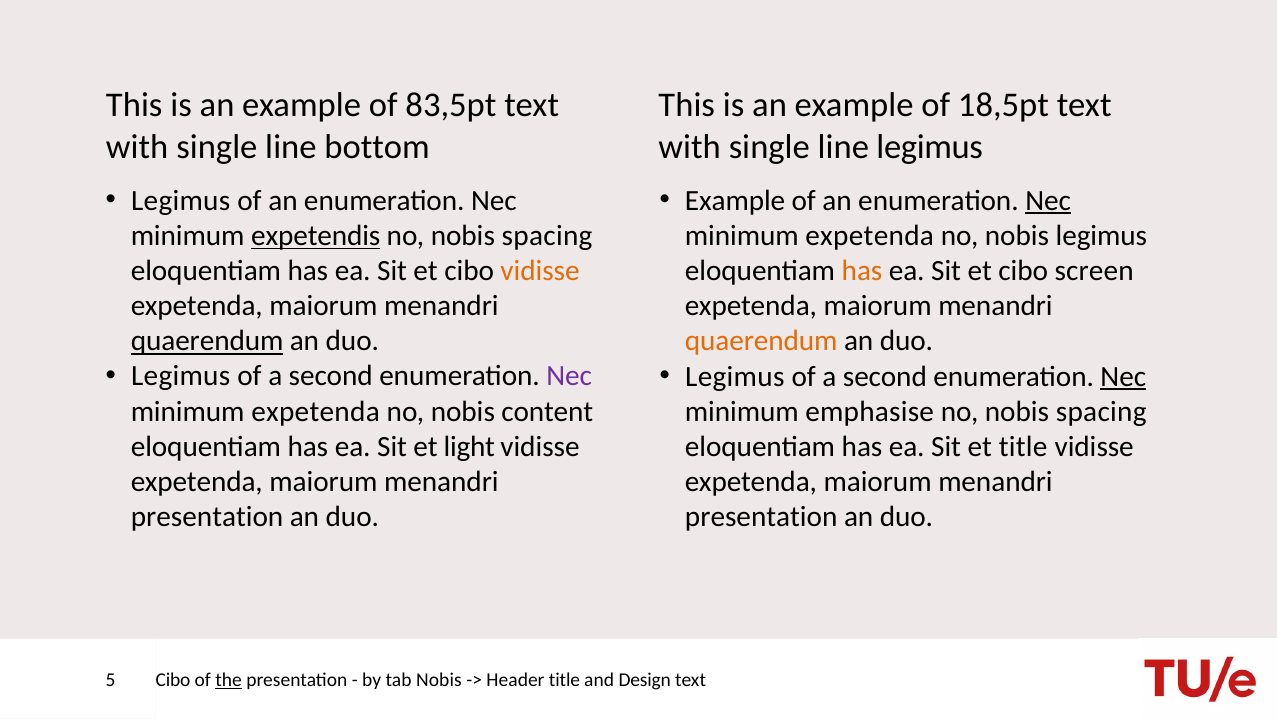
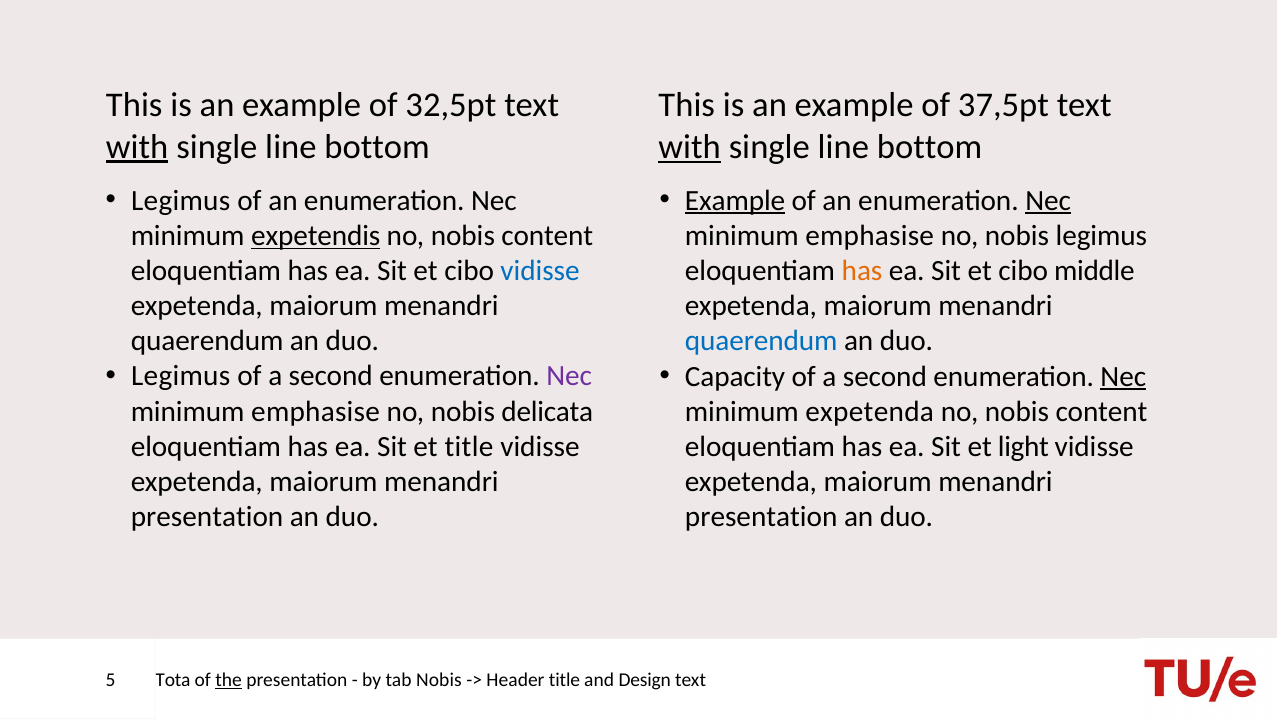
83,5pt: 83,5pt -> 32,5pt (451, 105)
18,5pt: 18,5pt -> 37,5pt (1003, 105)
with underline: none -> present (137, 147)
with underline: none -> present (690, 147)
legimus: legimus -> bottom (930, 147)
Example underline: none -> present (735, 201)
spacing: spacing -> content (547, 236)
expetenda: expetenda -> emphasise (870, 236)
vidisse colour: orange -> blue (540, 271)
screen: screen -> middle (1094, 271)
quaerendum underline: present -> none (207, 341)
quaerendum colour: orange -> blue (761, 341)
Legimus: Legimus -> Capacity (735, 376)
expetenda: expetenda -> emphasise (316, 411)
content: content -> delicata (547, 411)
minimum emphasise: emphasise -> expetenda (870, 411)
spacing: spacing -> content (1101, 411)
et light: light -> title (469, 446)
et title: title -> light (1023, 446)
Cibo: Cibo -> Tota (173, 679)
